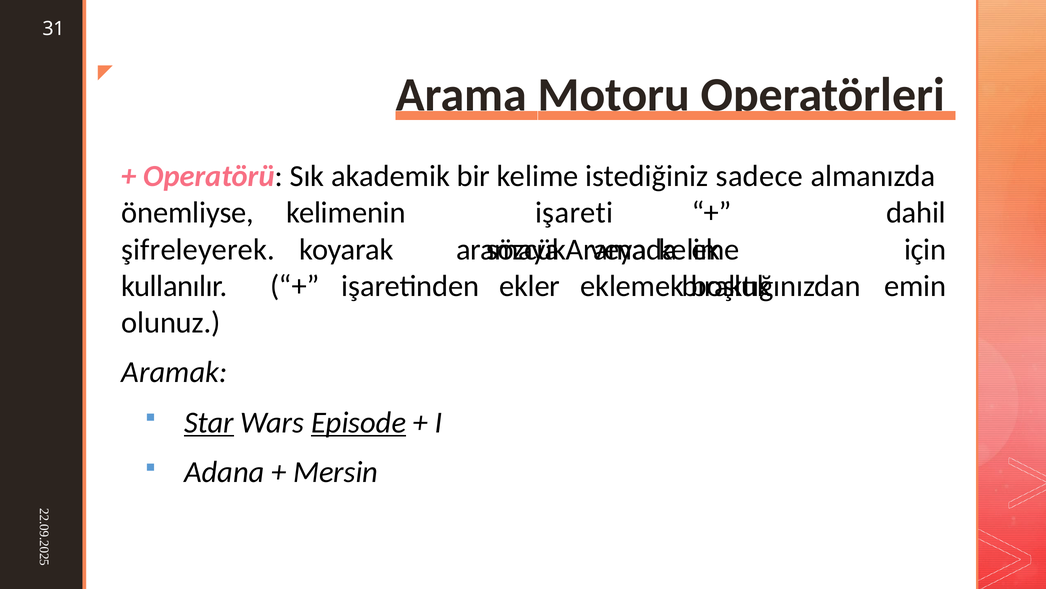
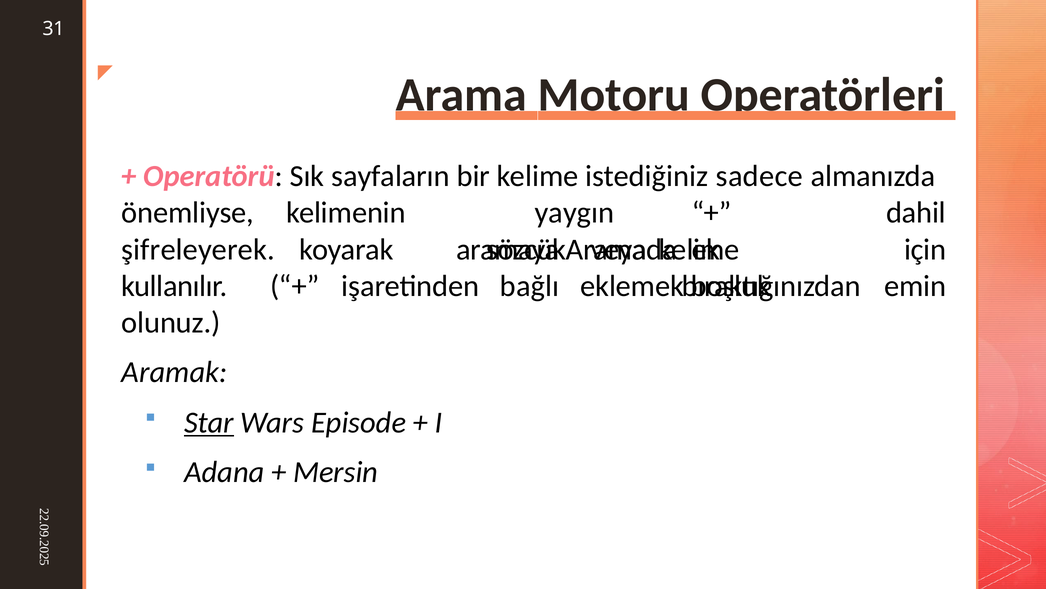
akademik: akademik -> sayfaların (391, 176)
işareti: işareti -> yaygın (574, 213)
ekler: ekler -> bağlı (530, 286)
Episode underline: present -> none (359, 422)
